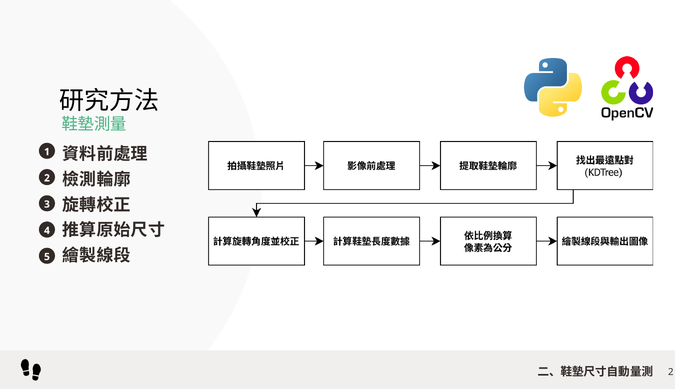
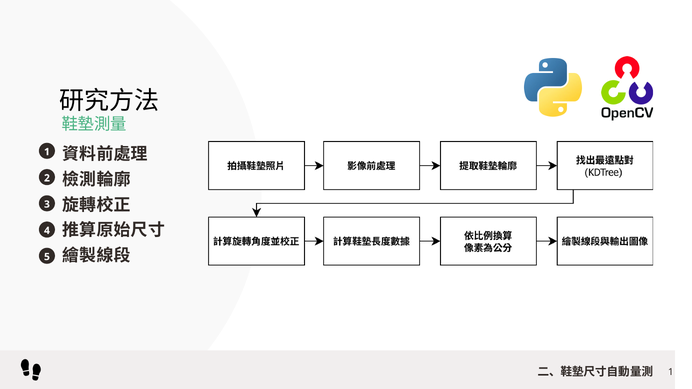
2: 2 -> 1 (671, 372)
